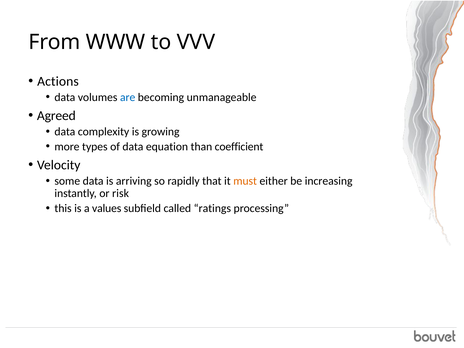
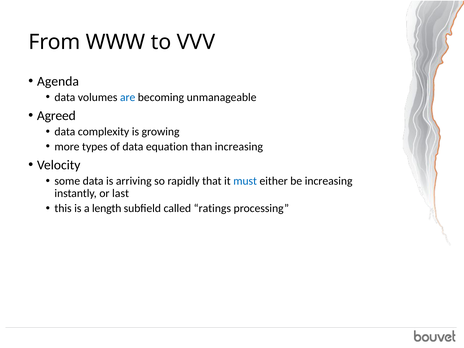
Actions: Actions -> Agenda (58, 81)
than coefficient: coefficient -> increasing (239, 147)
must colour: orange -> blue (245, 181)
risk: risk -> last (121, 193)
values: values -> length (107, 208)
